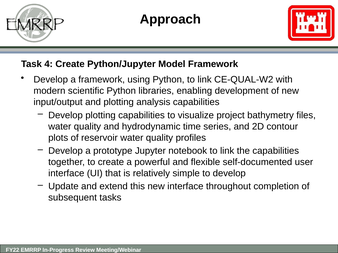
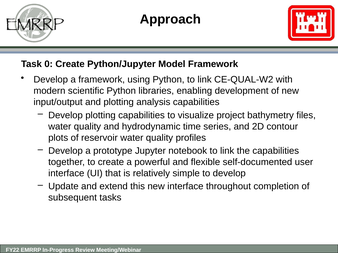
4: 4 -> 0 (49, 64)
